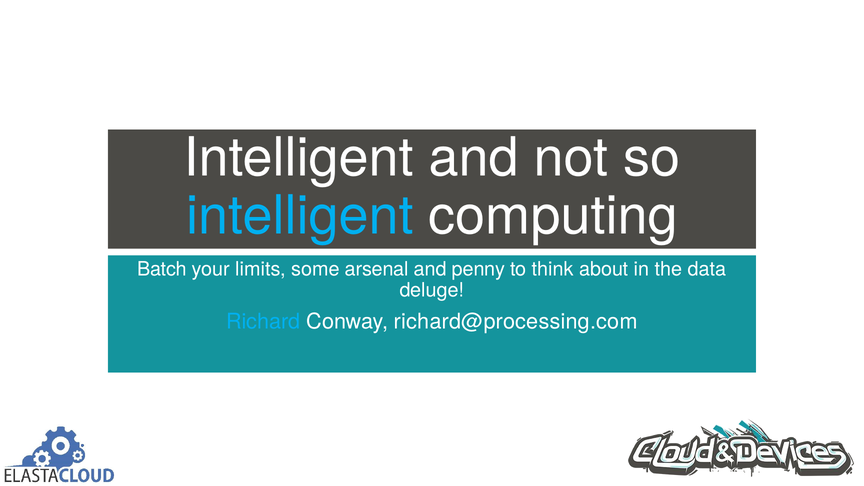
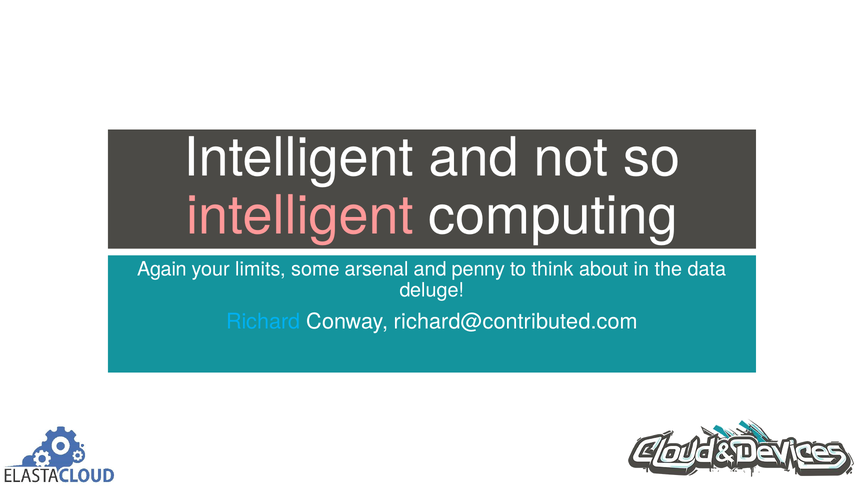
intelligent colour: light blue -> pink (300, 216)
Batch: Batch -> Again (162, 269)
richard@processing.com: richard@processing.com -> richard@contributed.com (516, 322)
